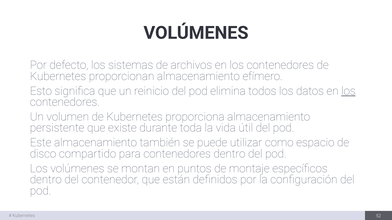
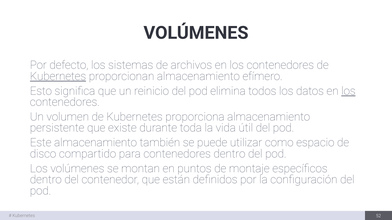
Kubernetes underline: none -> present (58, 76)
